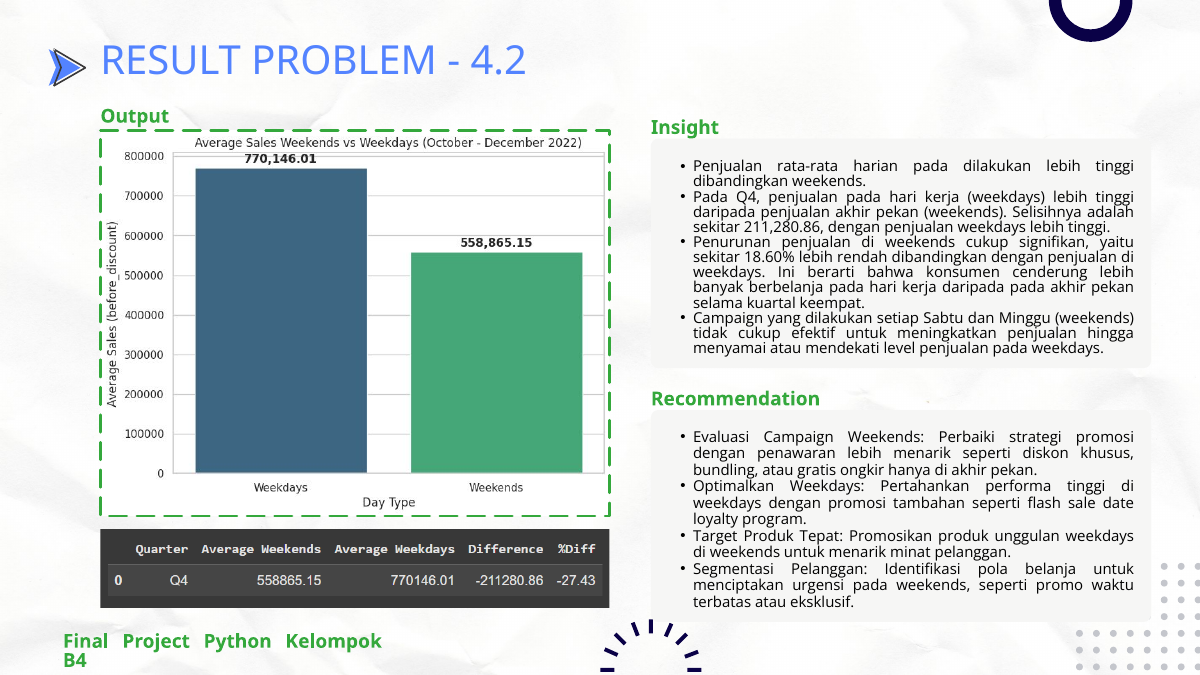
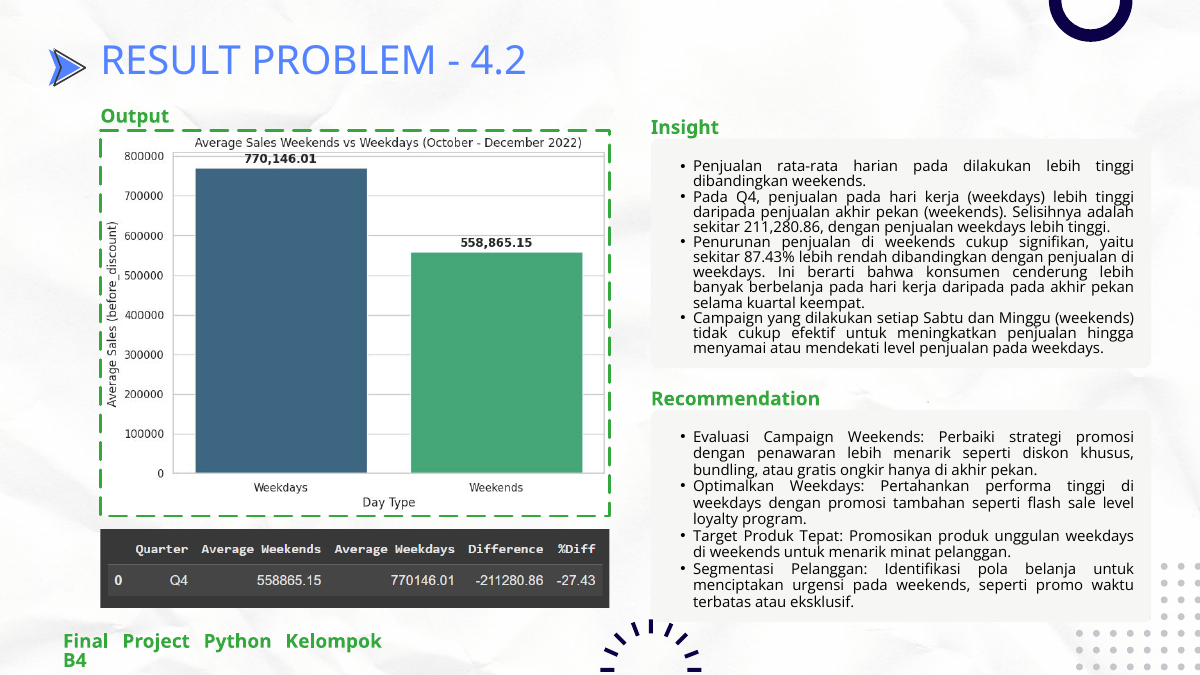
18.60%: 18.60% -> 87.43% (769, 258)
sale date: date -> level (1118, 503)
